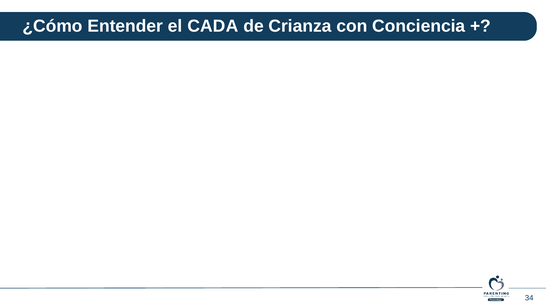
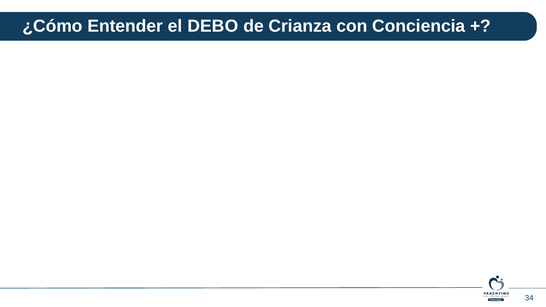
CADA: CADA -> DEBO (213, 26)
